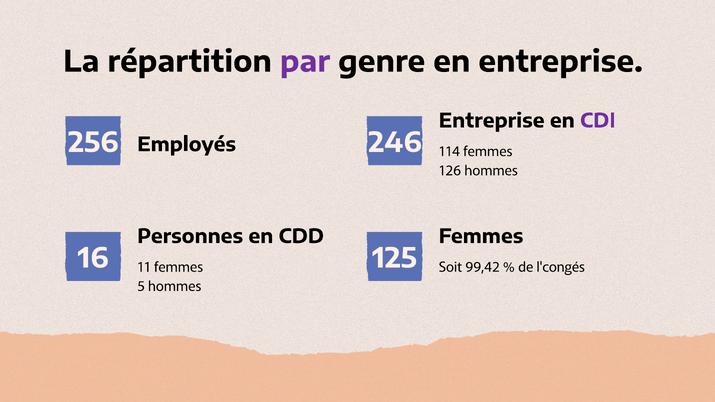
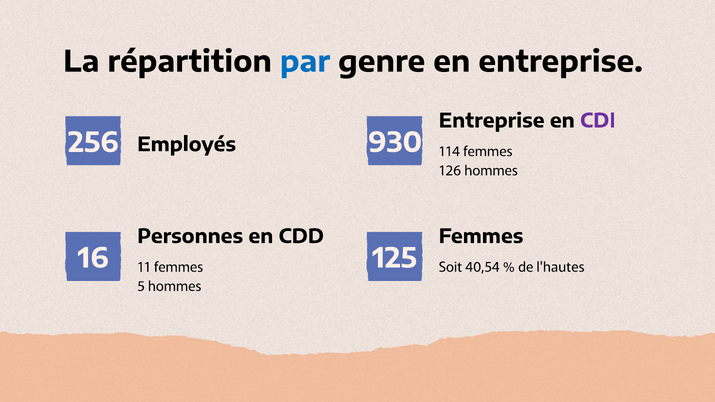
par colour: purple -> blue (305, 62)
246: 246 -> 930 (395, 143)
99,42: 99,42 -> 40,54 (483, 267)
l'congés: l'congés -> l'hautes (561, 267)
